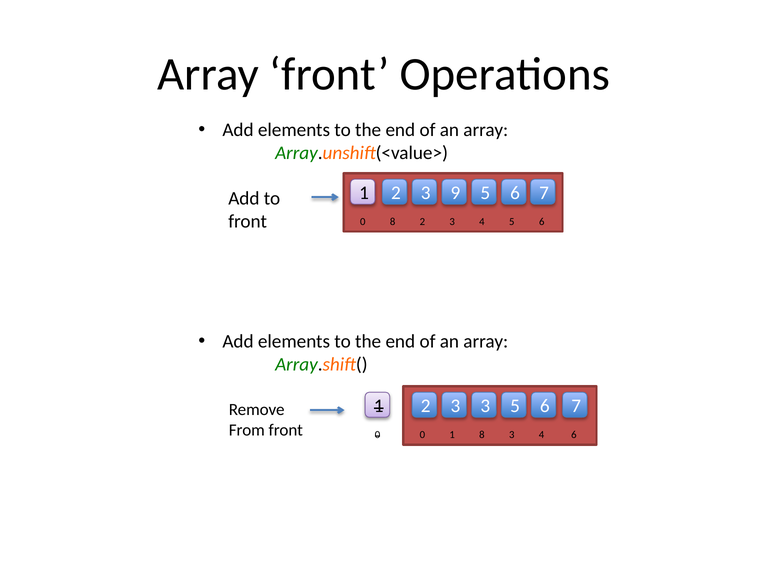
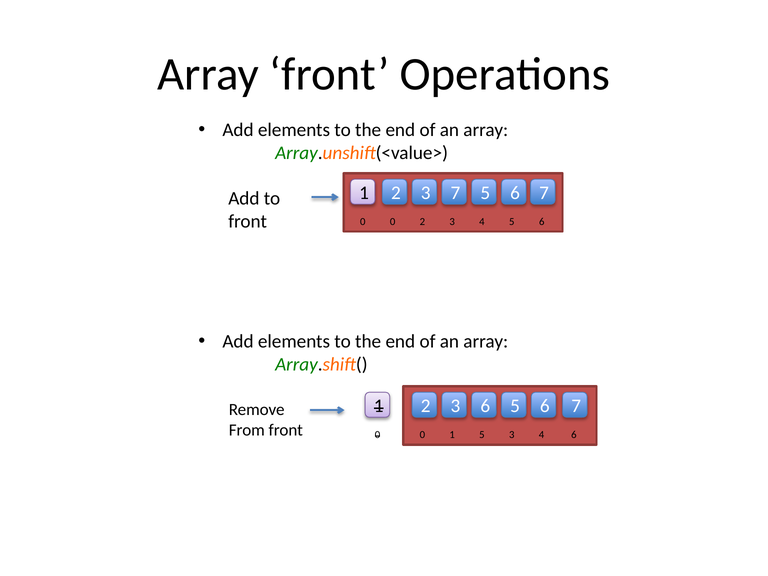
3 9: 9 -> 7 (455, 193)
0 8: 8 -> 0 (393, 222)
3 3: 3 -> 6 (485, 406)
1 8: 8 -> 5 (482, 435)
